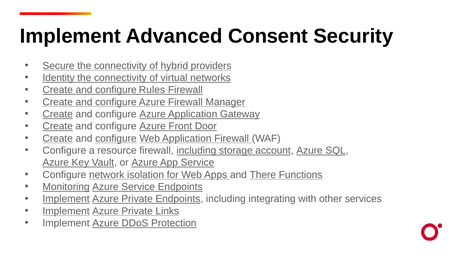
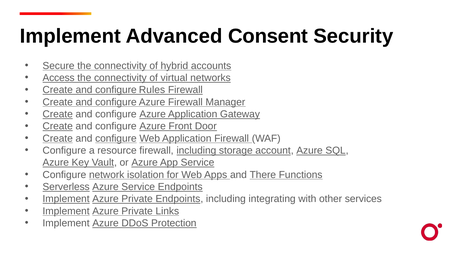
providers: providers -> accounts (211, 66)
Identity: Identity -> Access (59, 78)
Monitoring: Monitoring -> Serverless (66, 187)
